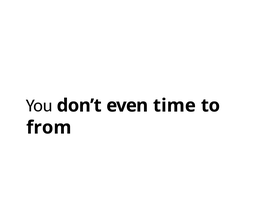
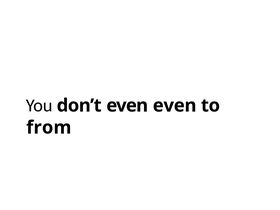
even time: time -> even (175, 106)
